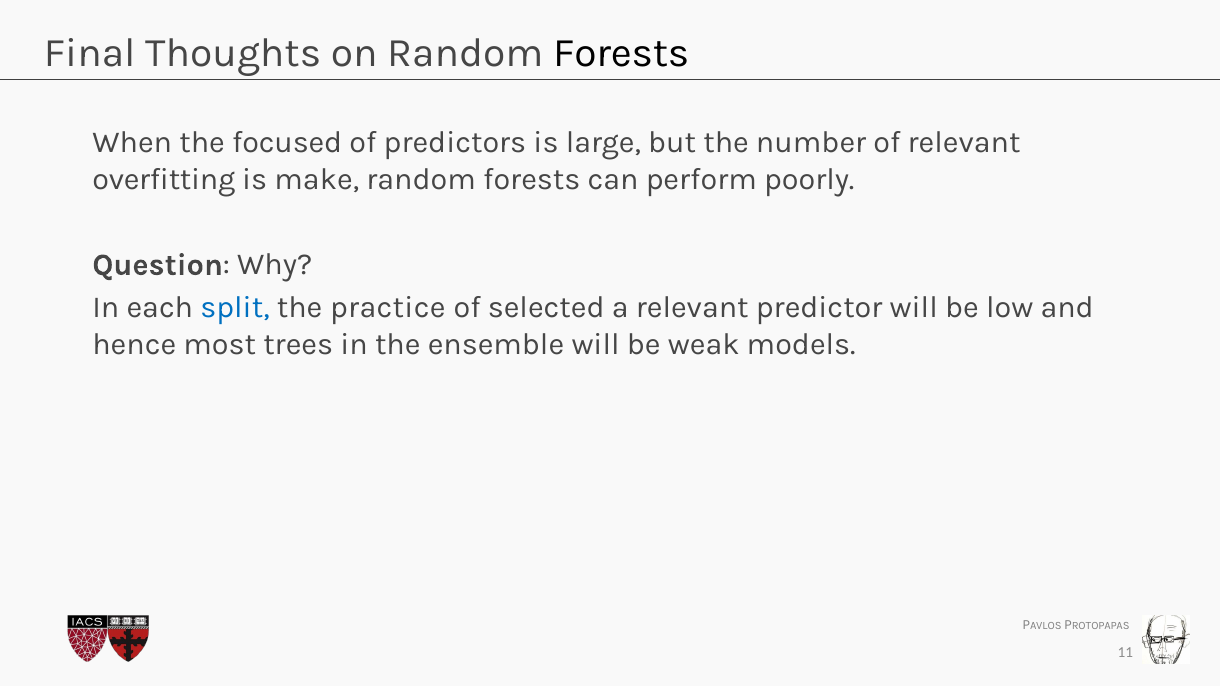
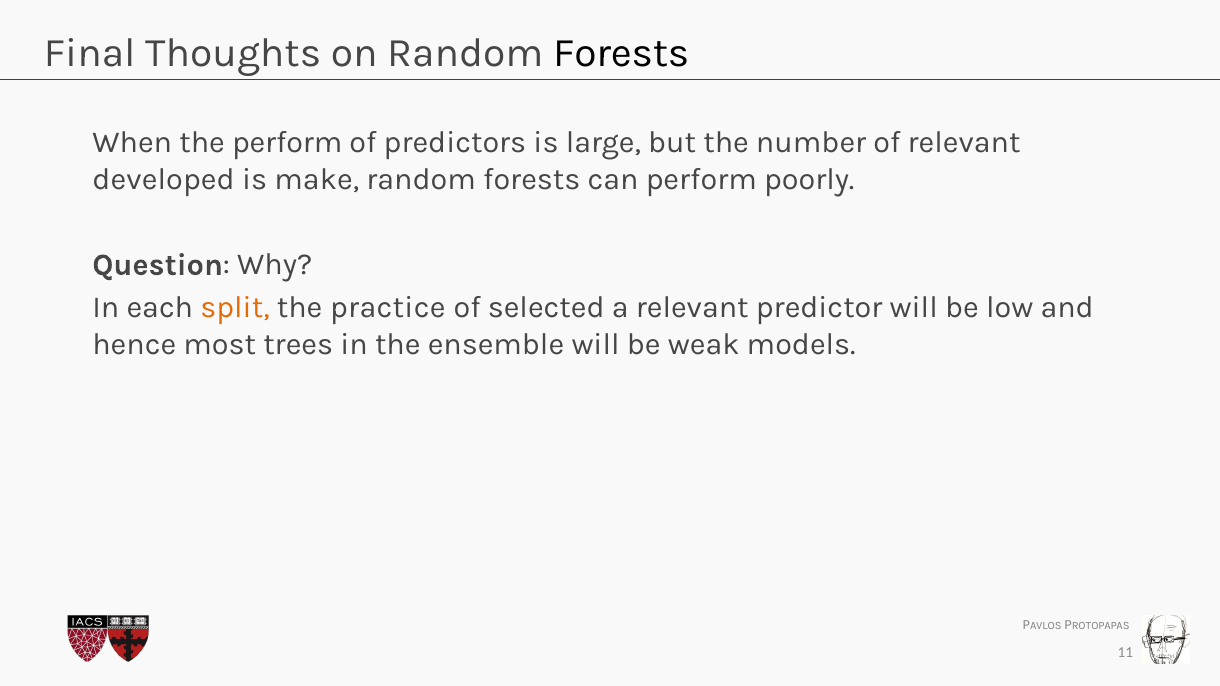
the focused: focused -> perform (287, 143)
overfitting: overfitting -> developed (164, 179)
split colour: blue -> orange (235, 307)
